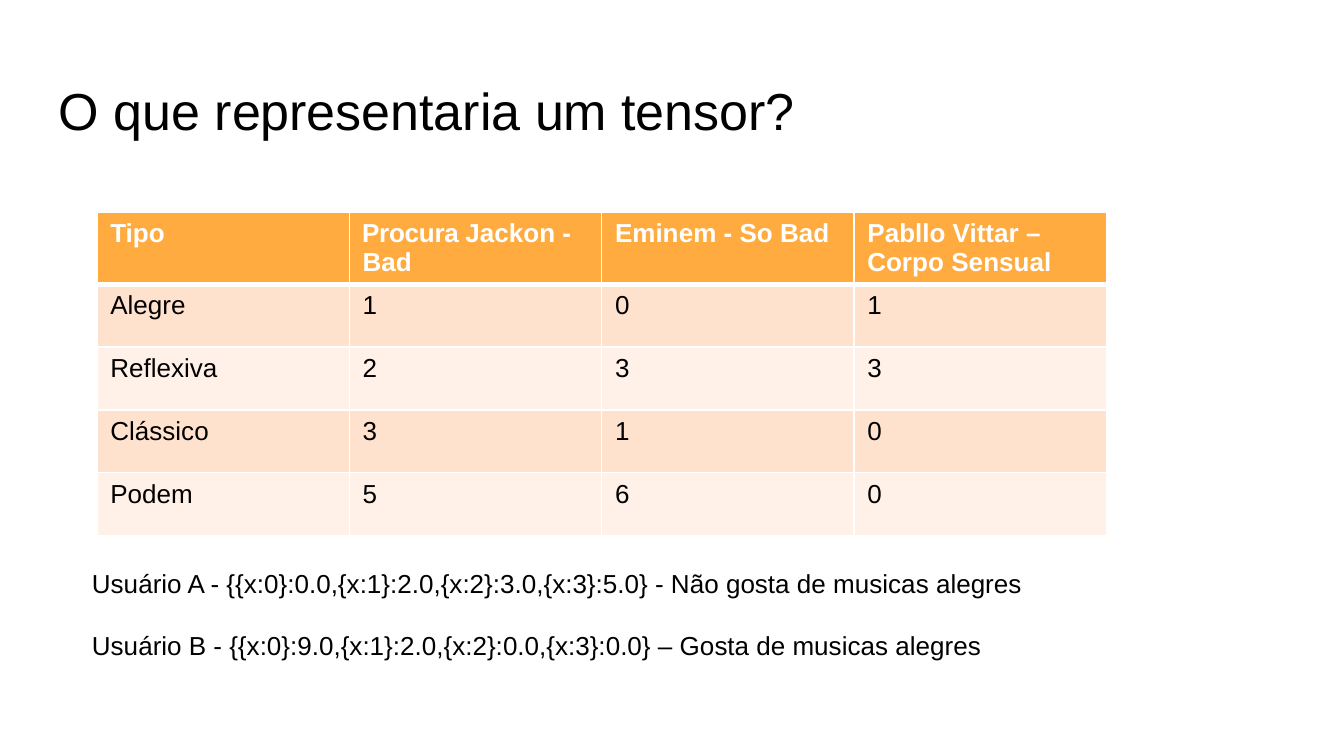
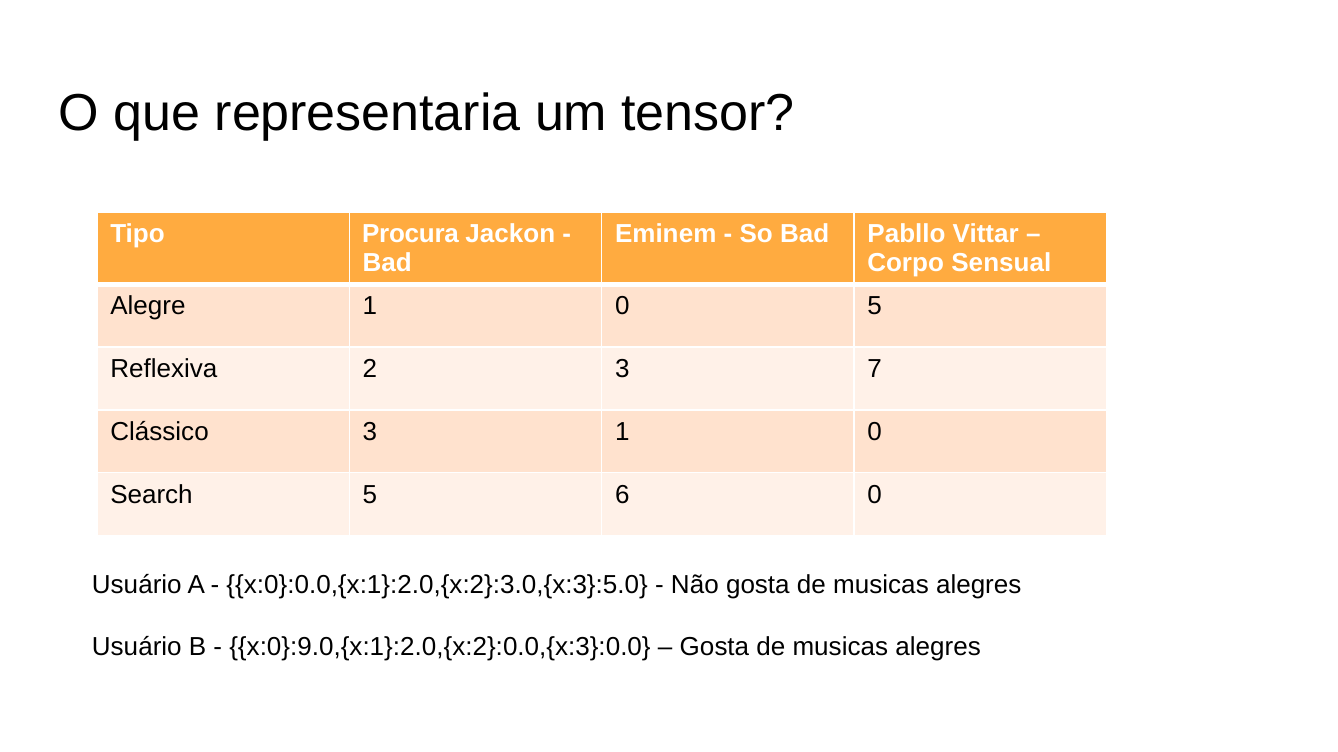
0 1: 1 -> 5 (875, 306)
3 3: 3 -> 7 (875, 369)
Podem: Podem -> Search (152, 495)
